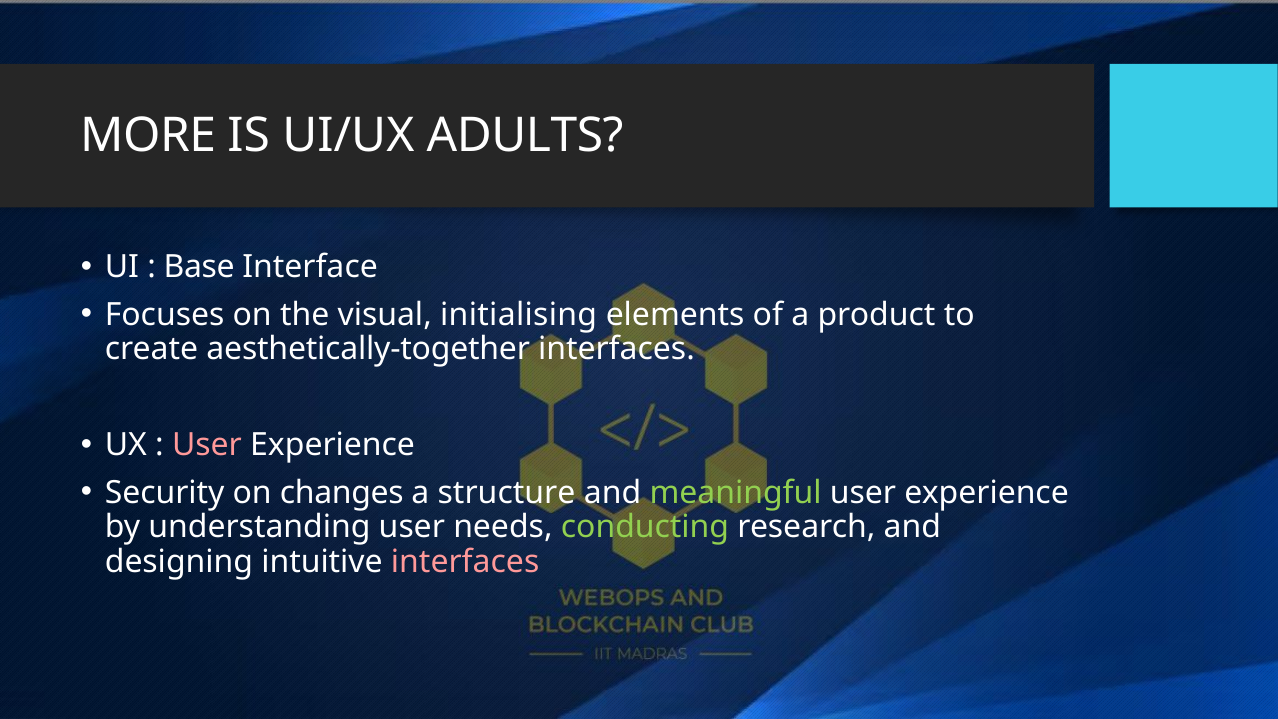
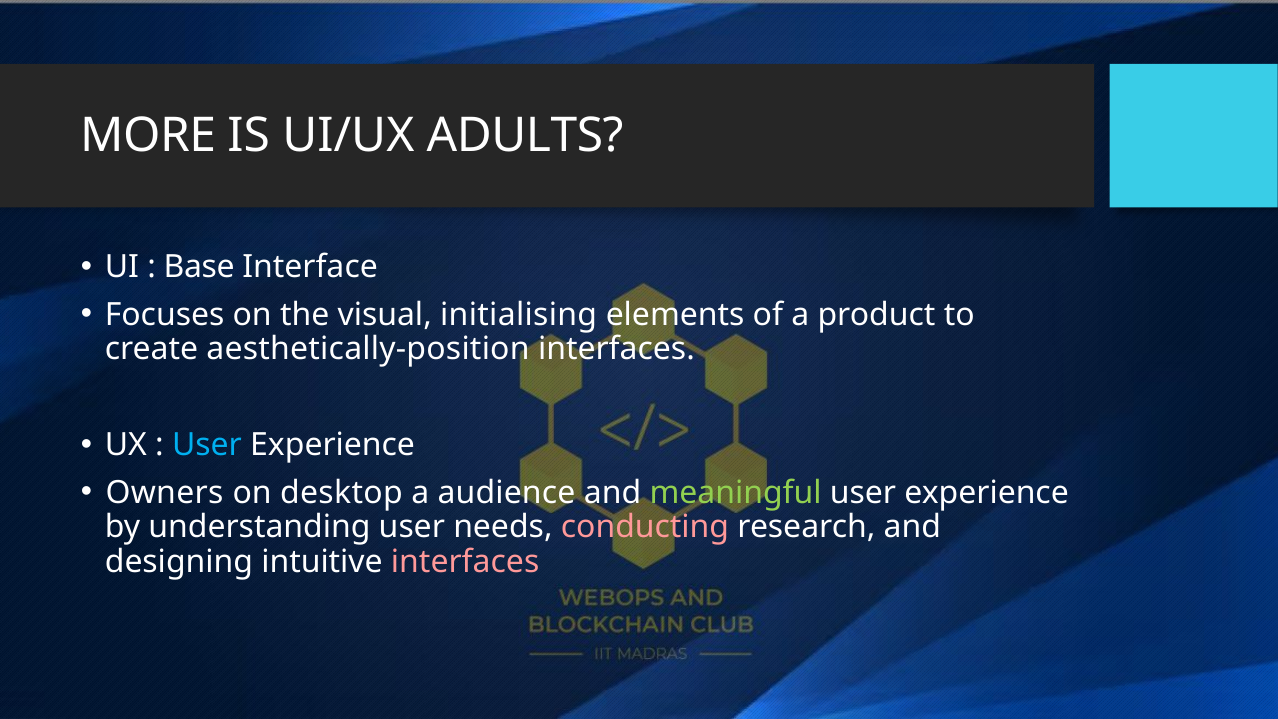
aesthetically-together: aesthetically-together -> aesthetically-position (368, 349)
User colour: pink -> light blue (207, 445)
Security: Security -> Owners (164, 493)
changes: changes -> desktop (341, 493)
structure: structure -> audience (506, 493)
conducting colour: light green -> pink (645, 527)
